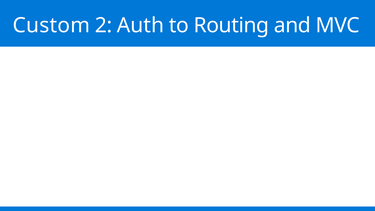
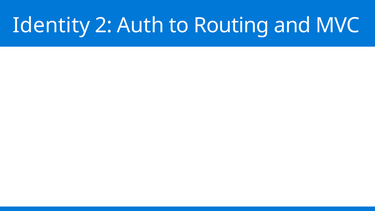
Custom: Custom -> Identity (51, 25)
